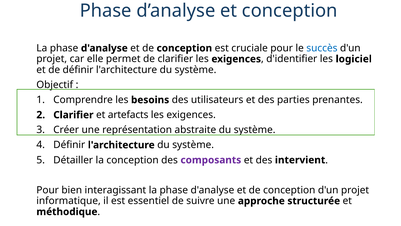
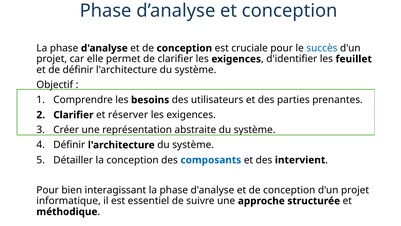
logiciel: logiciel -> feuillet (354, 59)
artefacts: artefacts -> réserver (128, 115)
composants colour: purple -> blue (211, 160)
